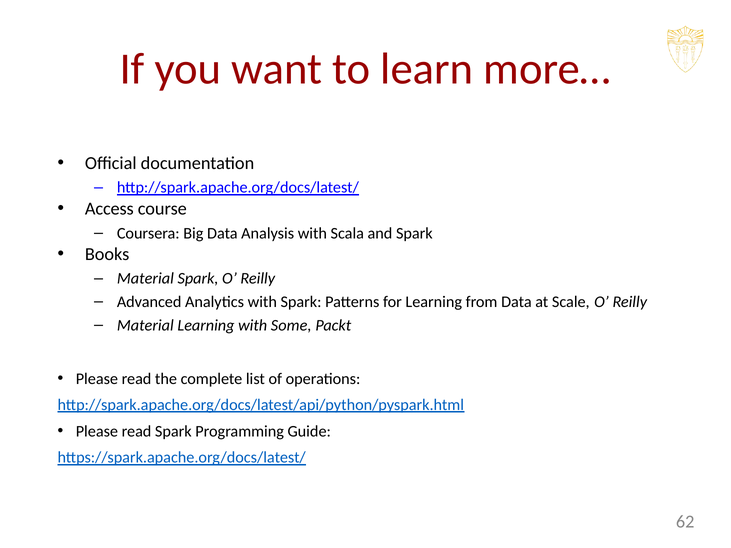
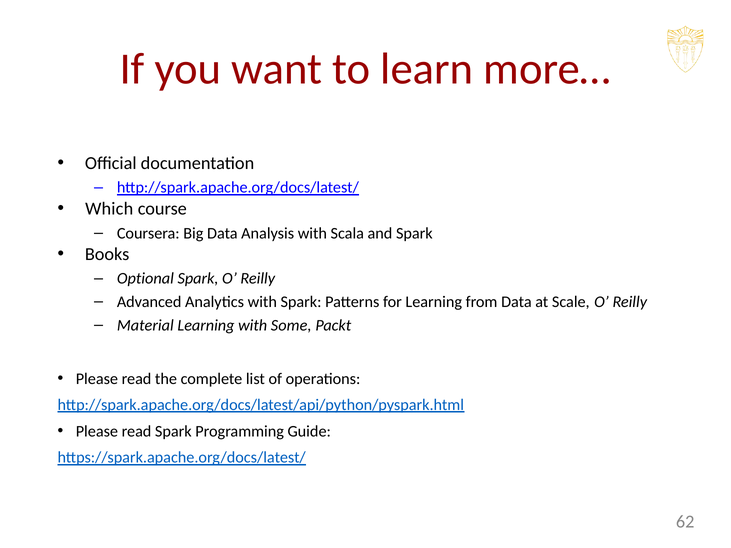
Access: Access -> Which (109, 209)
Material: Material -> Optional (145, 279)
